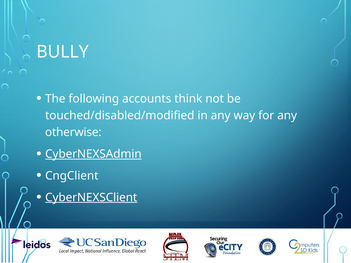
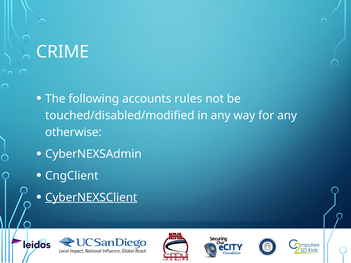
BULLY: BULLY -> CRIME (63, 52)
think: think -> rules (188, 99)
CyberNEXSAdmin underline: present -> none (93, 154)
